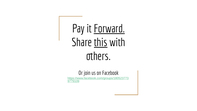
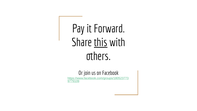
Forward underline: present -> none (109, 29)
